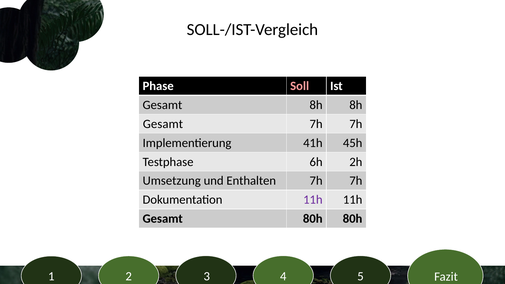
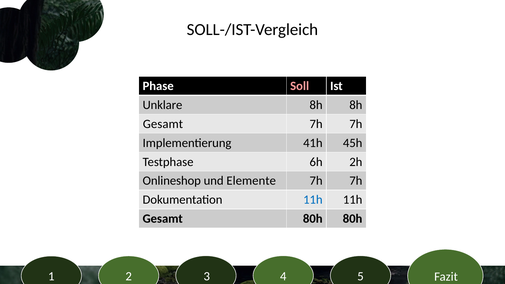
Gesamt: Gesamt -> Unklare (162, 105)
Umsetzung: Umsetzung -> Onlineshop (172, 181)
Enthalten: Enthalten -> Elemente (251, 181)
11h colour: purple -> blue (313, 200)
